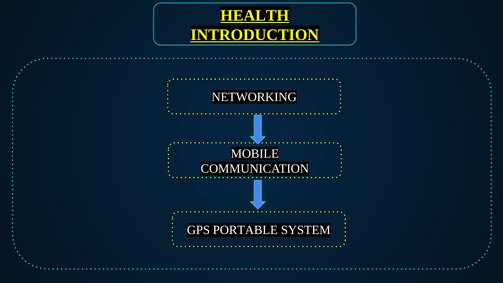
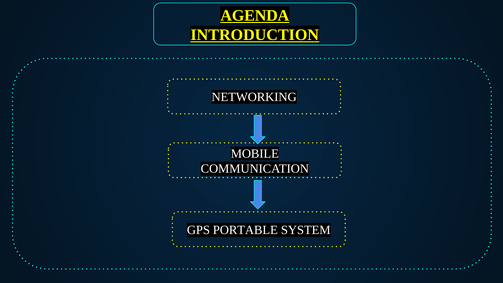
HEALTH: HEALTH -> AGENDA (255, 15)
